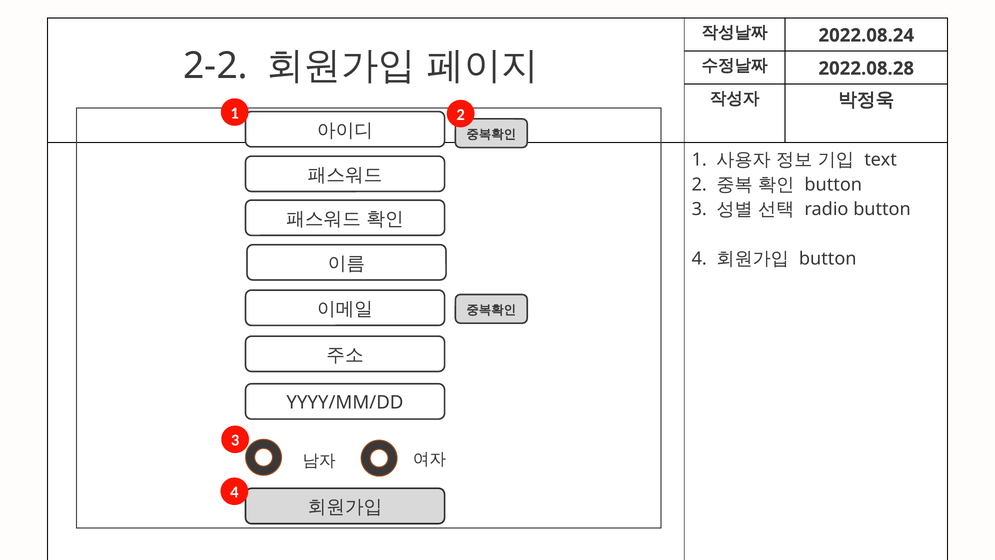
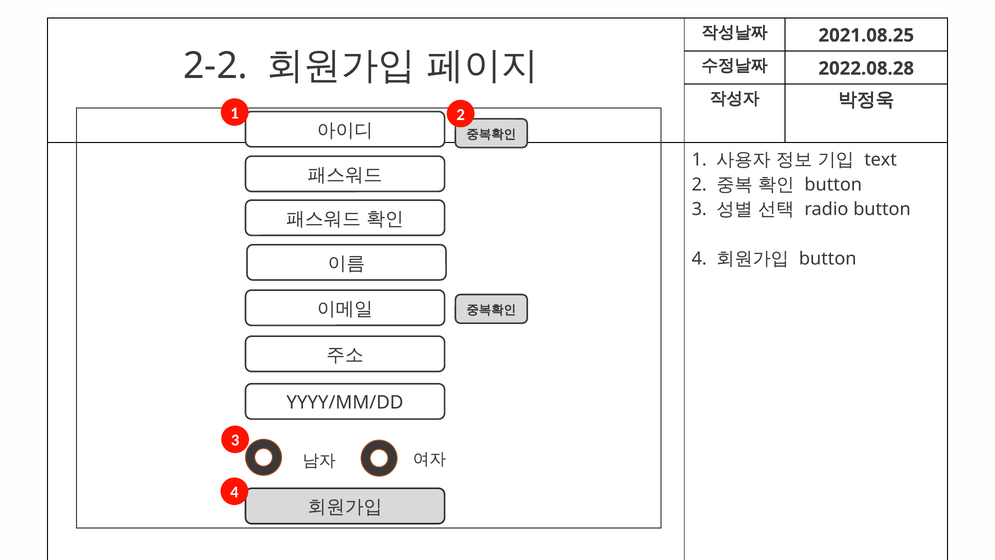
2022.08.24: 2022.08.24 -> 2021.08.25 (866, 35)
